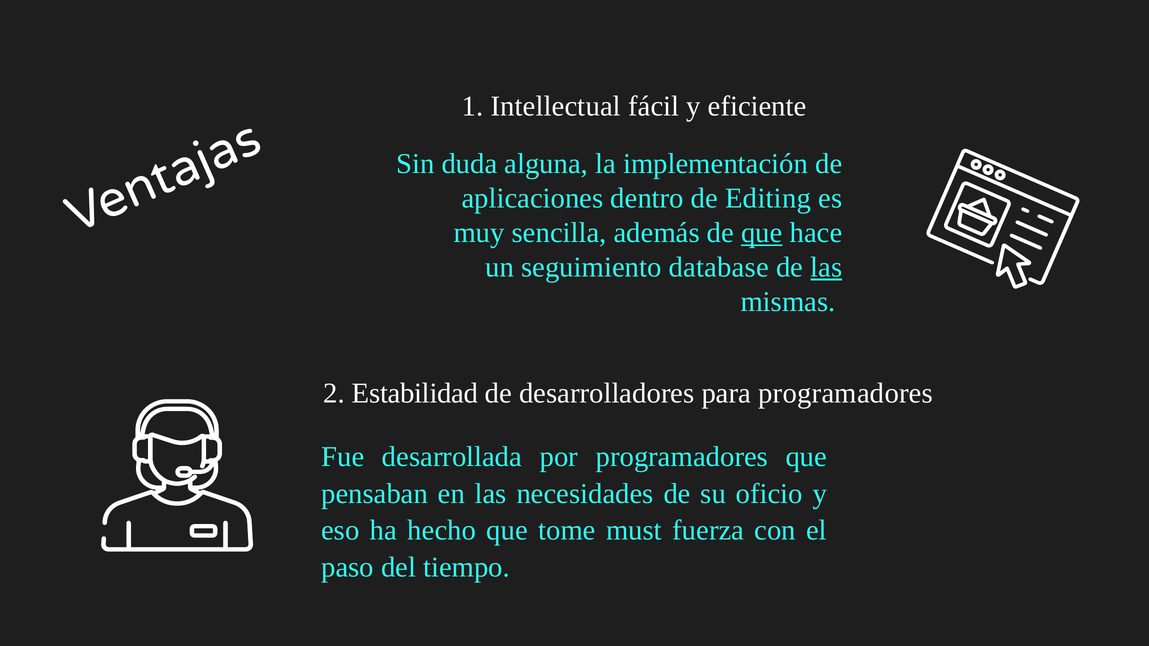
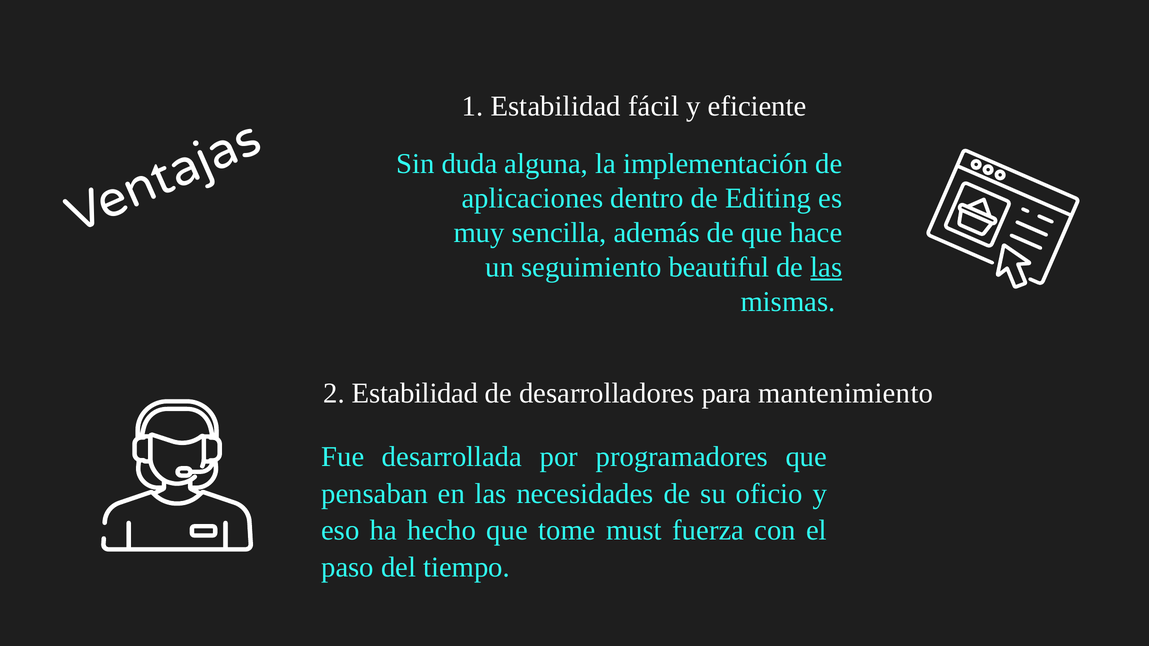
1 Intellectual: Intellectual -> Estabilidad (556, 106)
que underline: present -> none (762, 233)
database: database -> beautiful (719, 267)
para programadores: programadores -> mantenimiento (846, 394)
